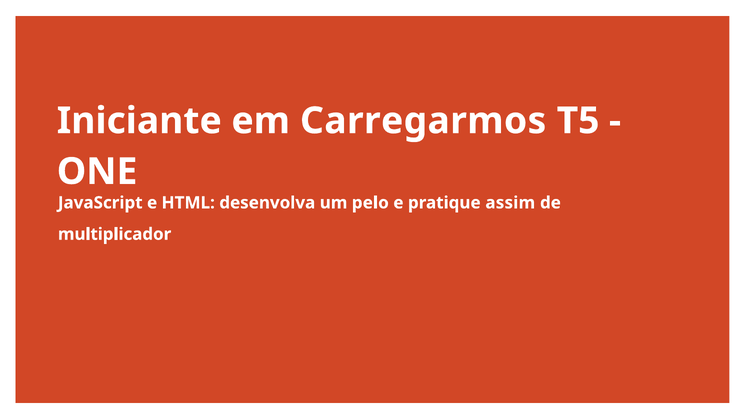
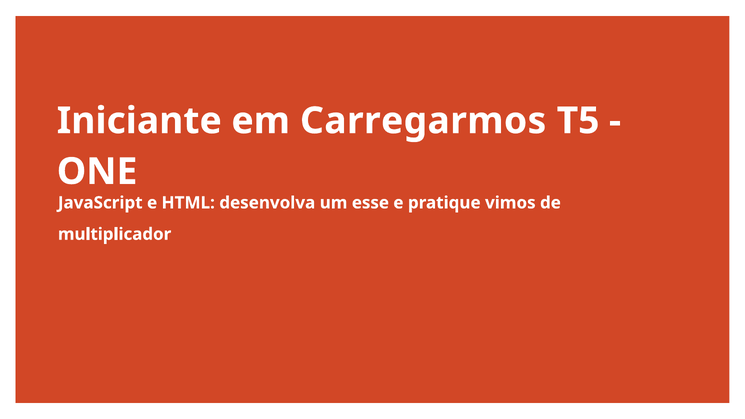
pelo: pelo -> esse (370, 203)
assim: assim -> vimos (510, 203)
